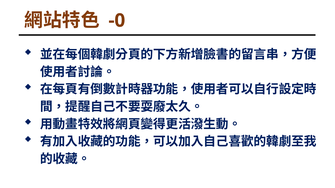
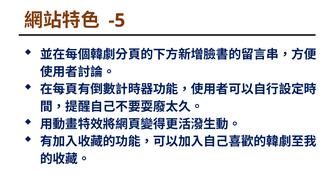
-0: -0 -> -5 (117, 21)
